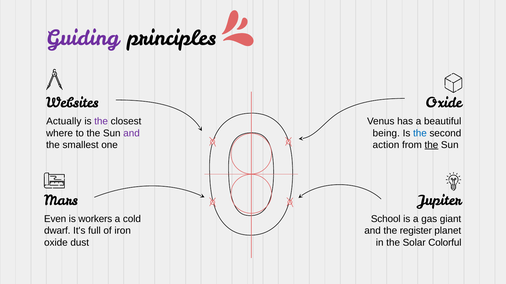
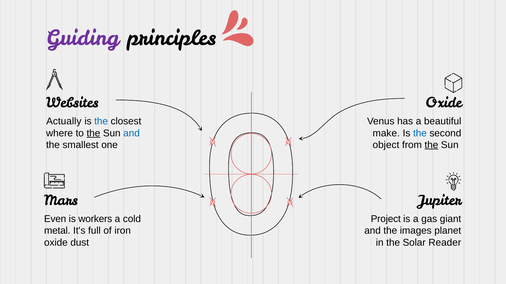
the colour: purple -> blue (101, 122)
the underline: none -> present (93, 133)
and colour: purple -> blue (132, 133)
being: being -> make (386, 133)
action: action -> object (386, 145)
School: School -> Project (386, 219)
dwarf: dwarf -> metal (57, 231)
register: register -> images (416, 231)
Colorful: Colorful -> Reader (445, 243)
